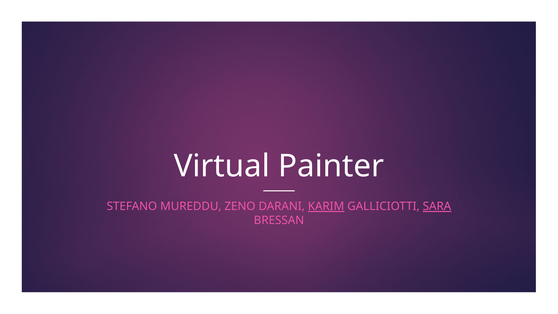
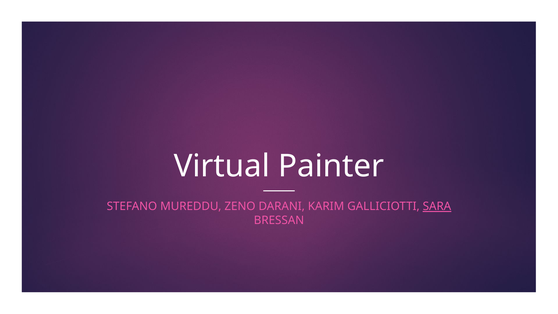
KARIM underline: present -> none (326, 206)
